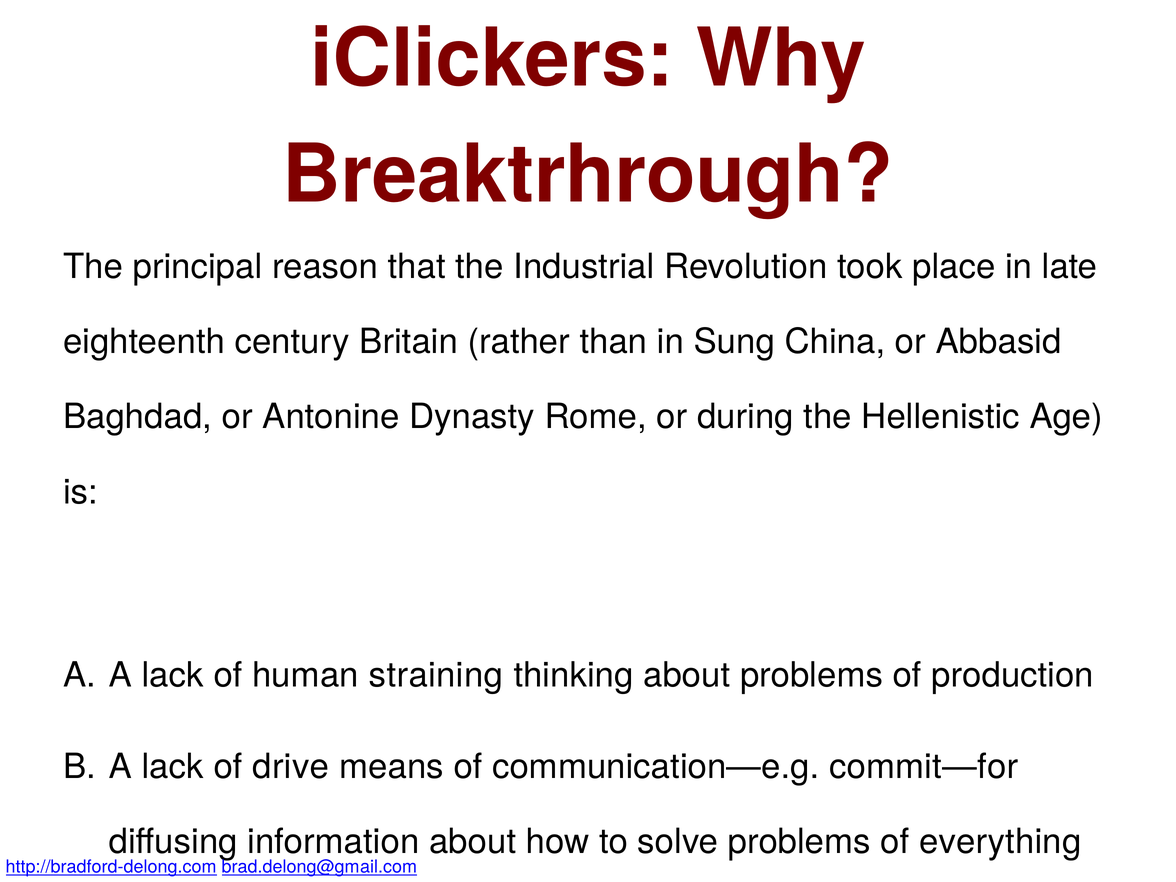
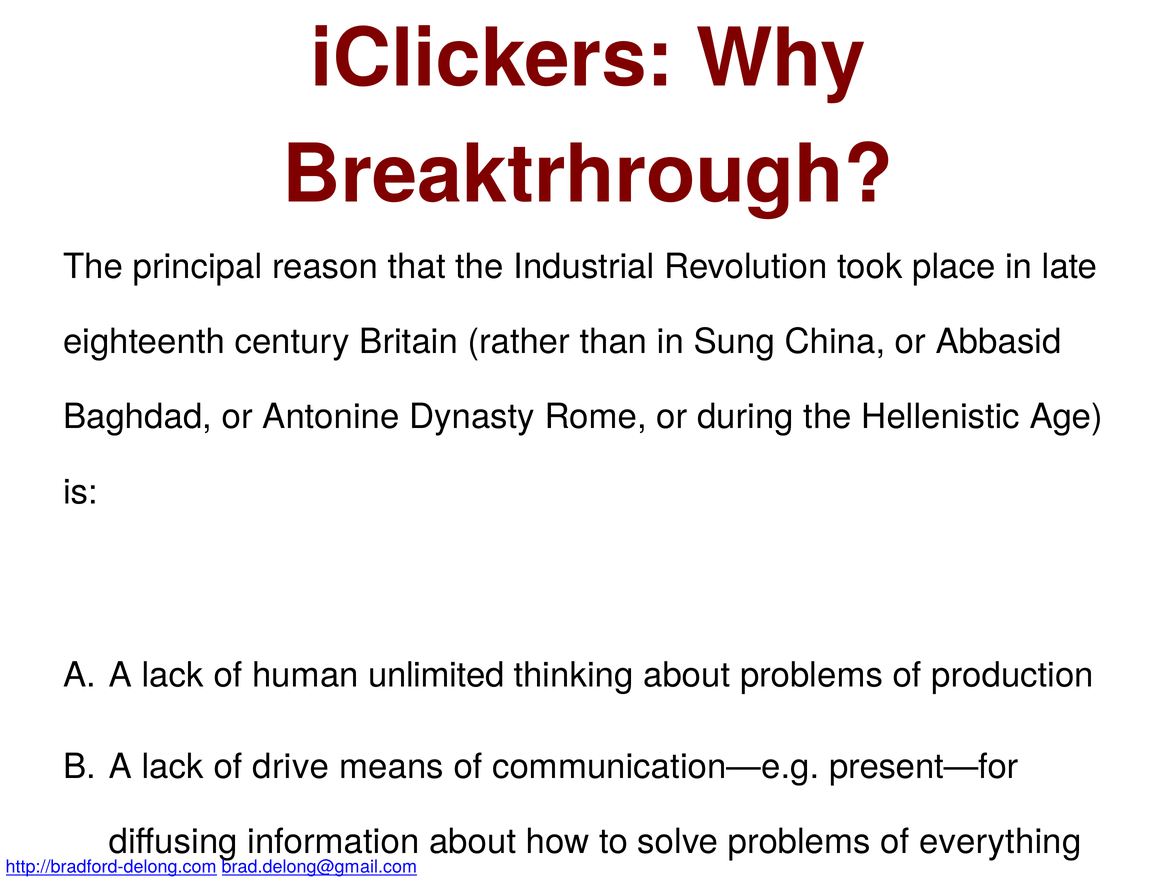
straining: straining -> unlimited (436, 675)
commit—for: commit—for -> present—for (924, 767)
